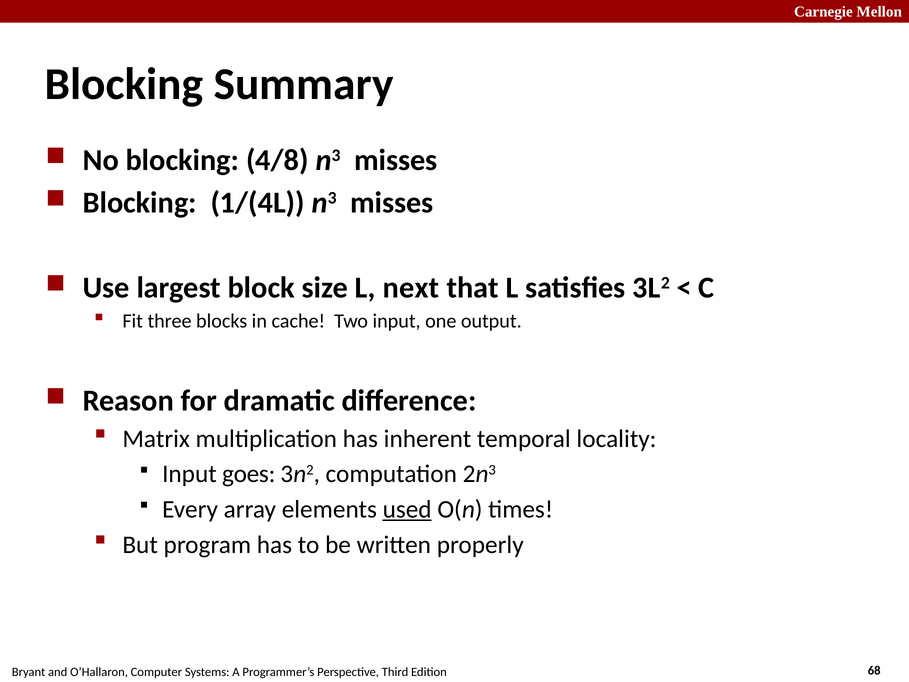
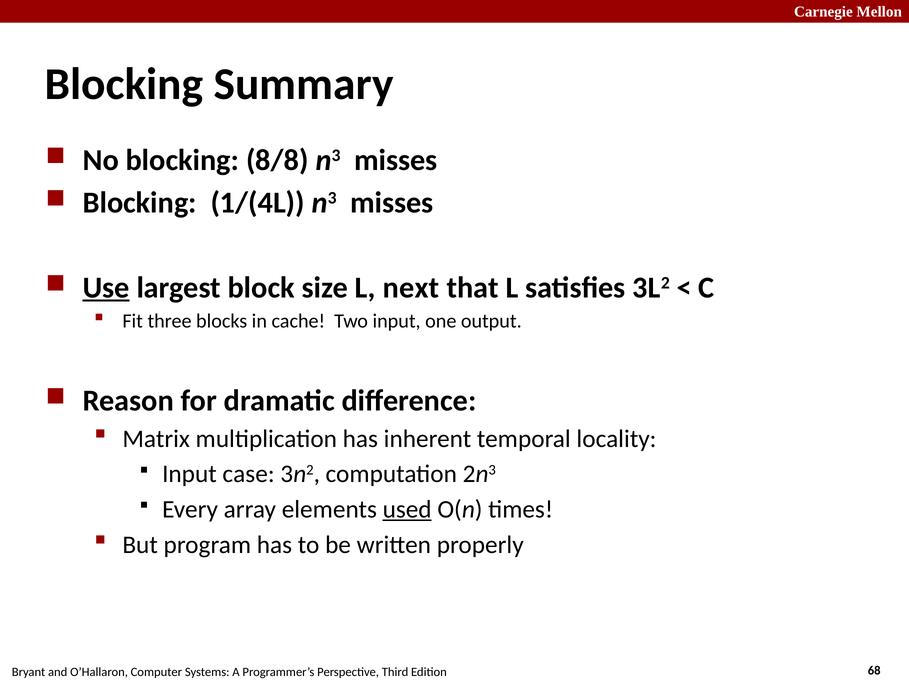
4/8: 4/8 -> 8/8 (277, 160)
Use underline: none -> present (106, 287)
goes: goes -> case (249, 474)
